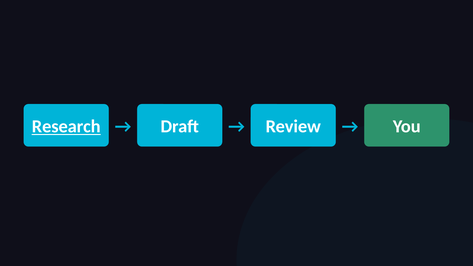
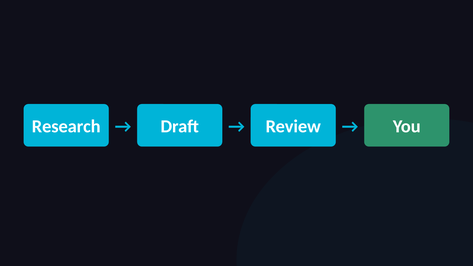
Research underline: present -> none (66, 127)
